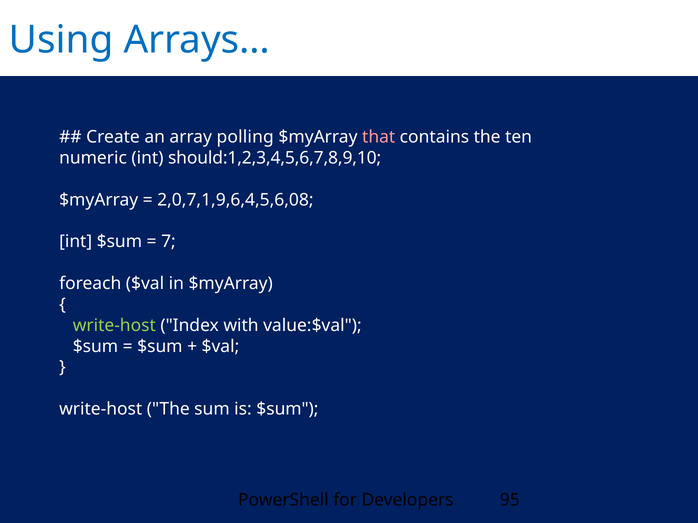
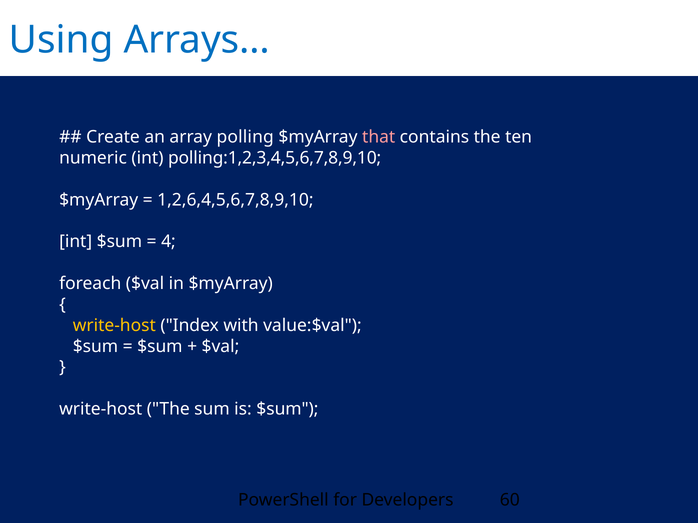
should:1,2,3,4,5,6,7,8,9,10: should:1,2,3,4,5,6,7,8,9,10 -> polling:1,2,3,4,5,6,7,8,9,10 (275, 158)
2,0,7,1,9,6,4,5,6,08: 2,0,7,1,9,6,4,5,6,08 -> 1,2,6,4,5,6,7,8,9,10 (235, 200)
7: 7 -> 4 (168, 242)
write-host colour: light green -> yellow (114, 326)
95: 95 -> 60 (510, 500)
